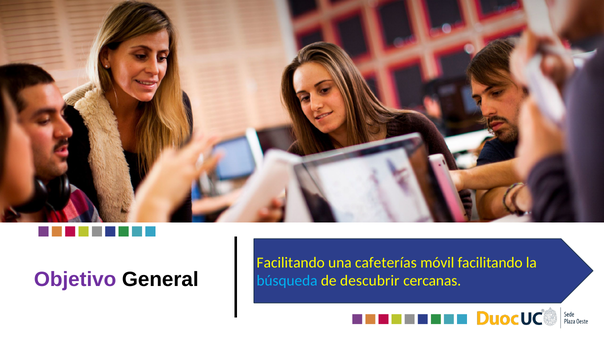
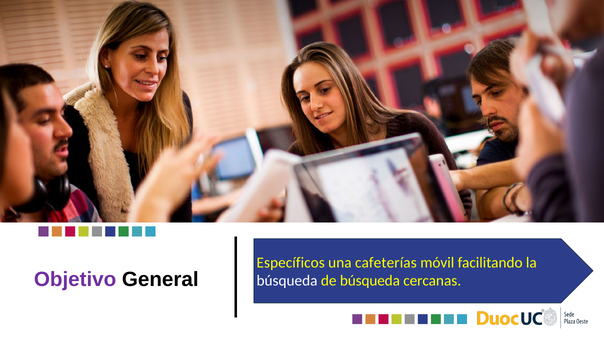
Facilitando: Facilitando -> Específicos (291, 262)
búsqueda colour: light blue -> white (287, 281)
de descubrir: descubrir -> búsqueda (370, 281)
